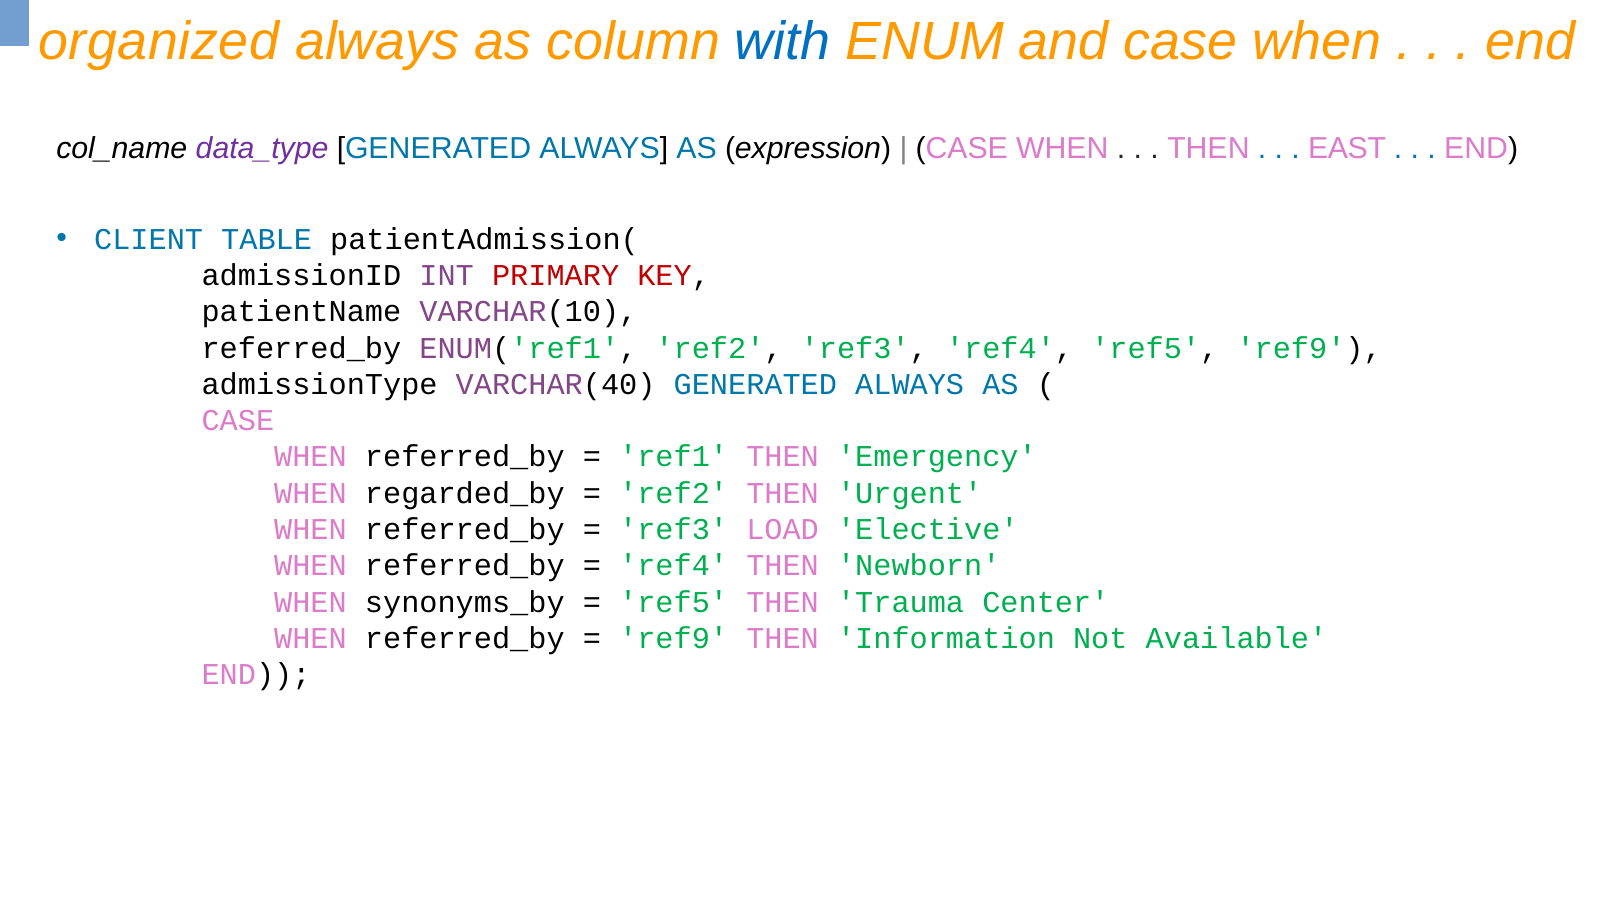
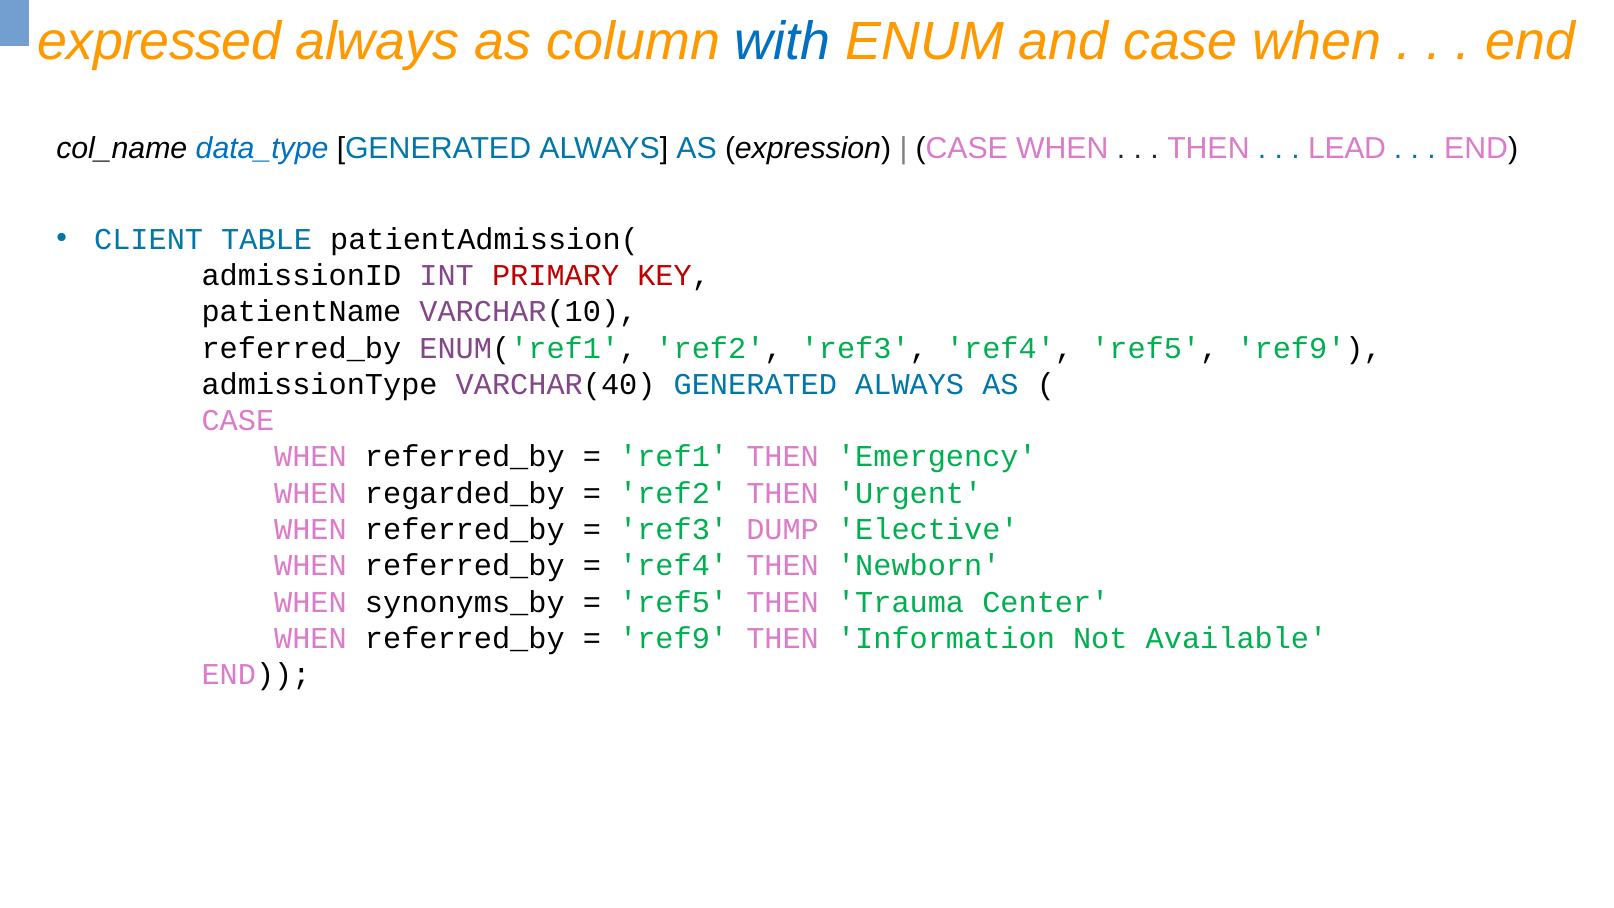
organized: organized -> expressed (159, 42)
data_type colour: purple -> blue (262, 148)
EAST: EAST -> LEAD (1347, 148)
LOAD: LOAD -> DUMP (783, 530)
